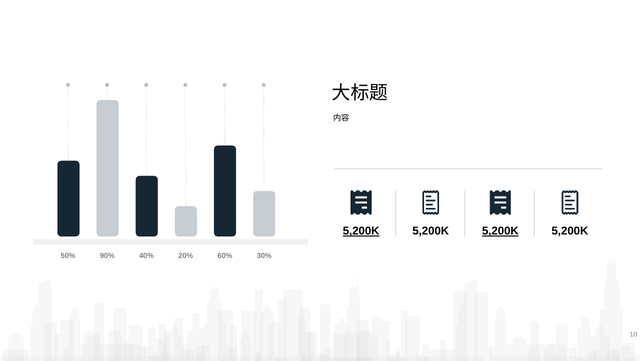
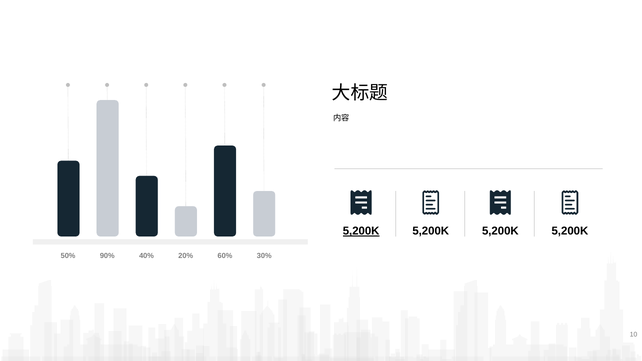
5,200K underline: present -> none (500, 231)
